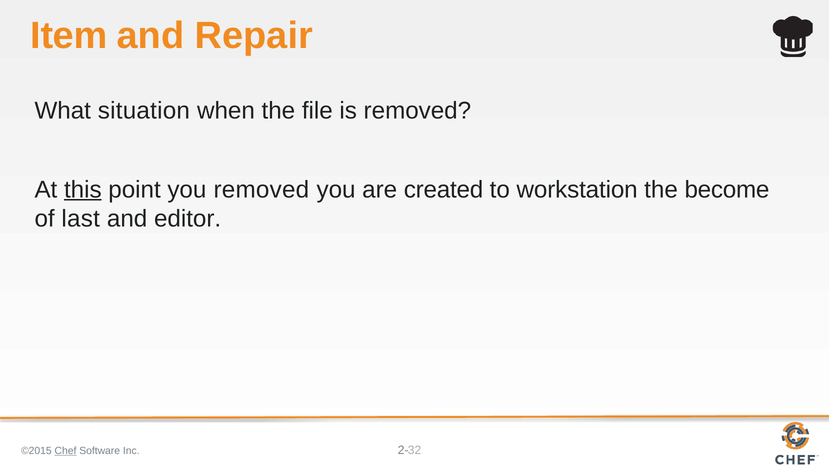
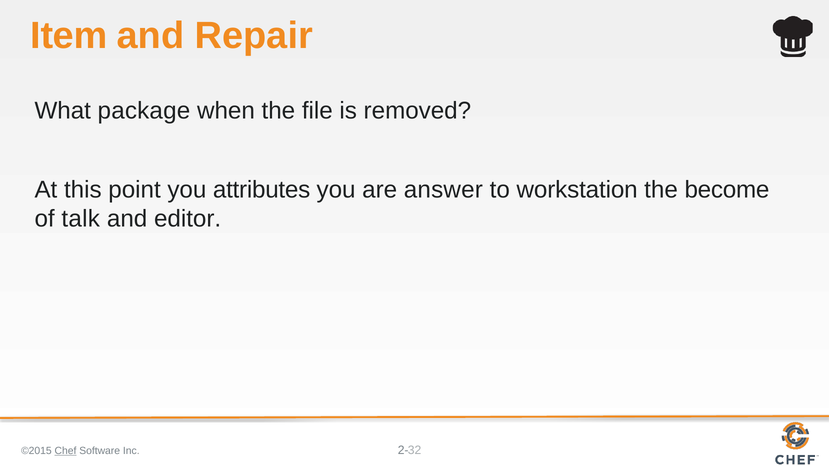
situation: situation -> package (144, 111)
this underline: present -> none (83, 190)
you removed: removed -> attributes (262, 190)
created: created -> answer (443, 190)
last: last -> talk (81, 219)
